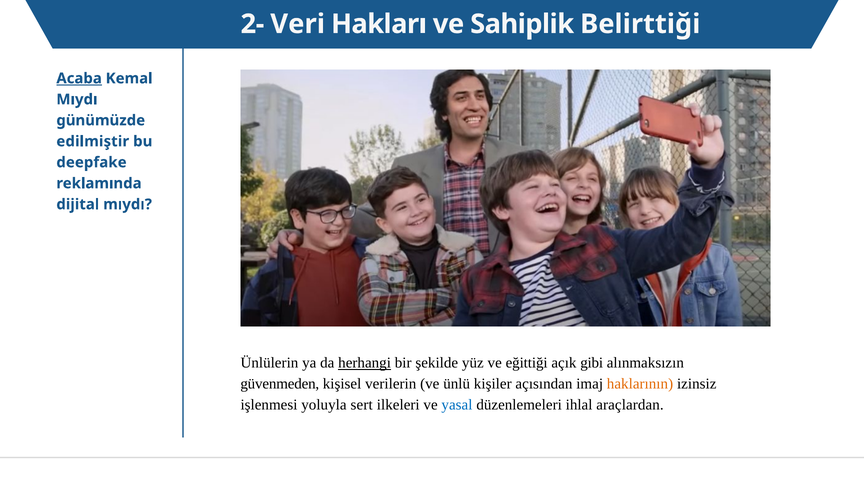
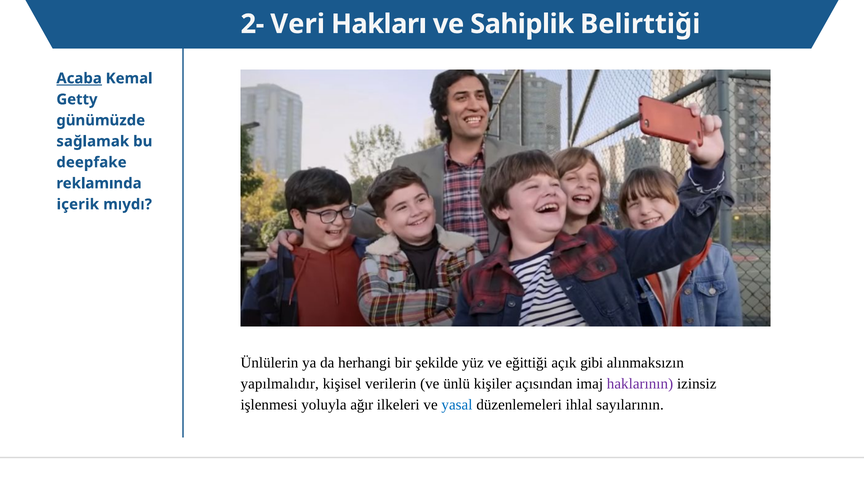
Mıydı: Mıydı -> Getty (77, 99)
edilmiştir: edilmiştir -> sağlamak (93, 141)
dijital: dijital -> içerik (78, 204)
herhangi underline: present -> none (365, 363)
güvenmeden: güvenmeden -> yapılmalıdır (280, 384)
haklarının colour: orange -> purple (640, 384)
sert: sert -> ağır (362, 405)
araçlardan: araçlardan -> sayılarının (630, 405)
